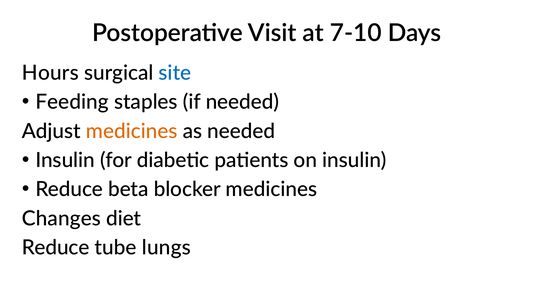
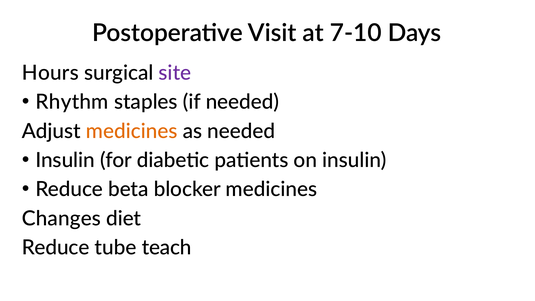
site colour: blue -> purple (175, 73)
Feeding: Feeding -> Rhythm (72, 102)
lungs: lungs -> teach (167, 248)
